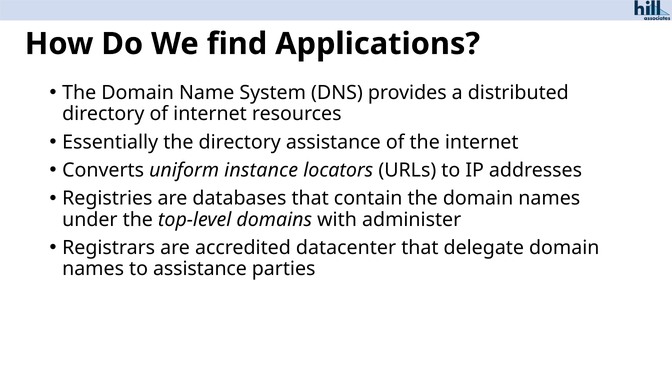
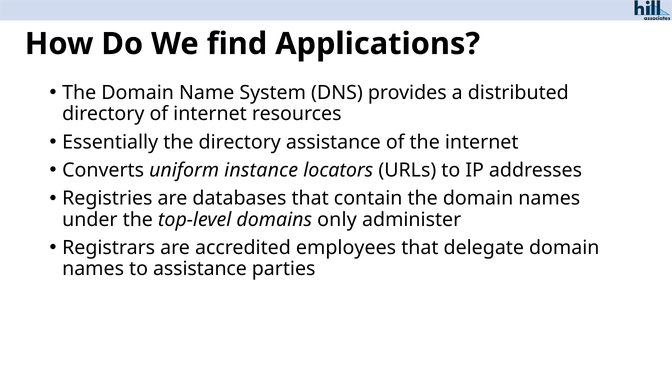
with: with -> only (337, 220)
datacenter: datacenter -> employees (346, 248)
